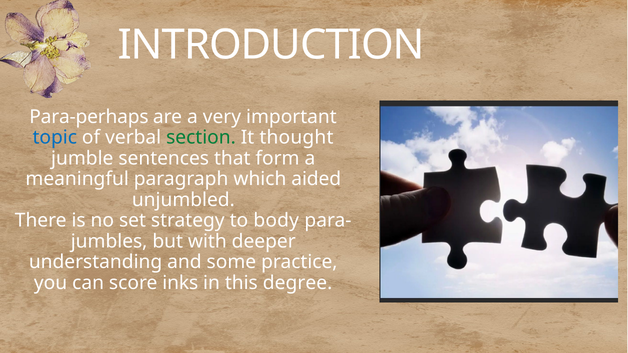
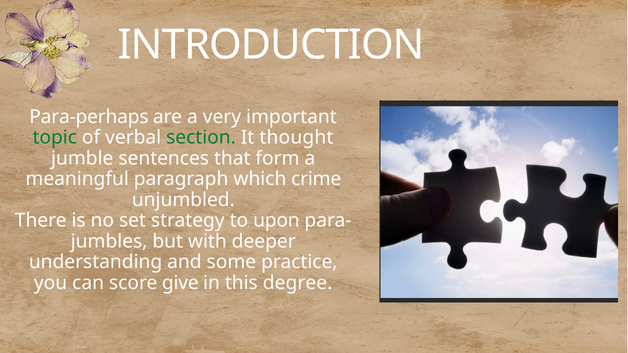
topic colour: blue -> green (55, 138)
aided: aided -> crime (316, 179)
body: body -> upon (276, 221)
inks: inks -> give (180, 283)
